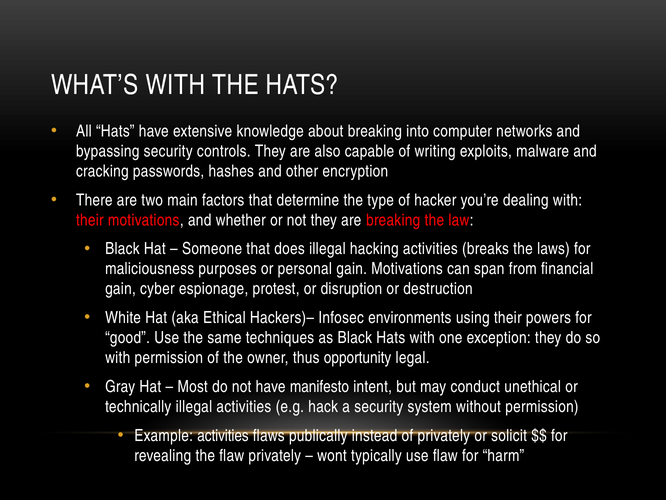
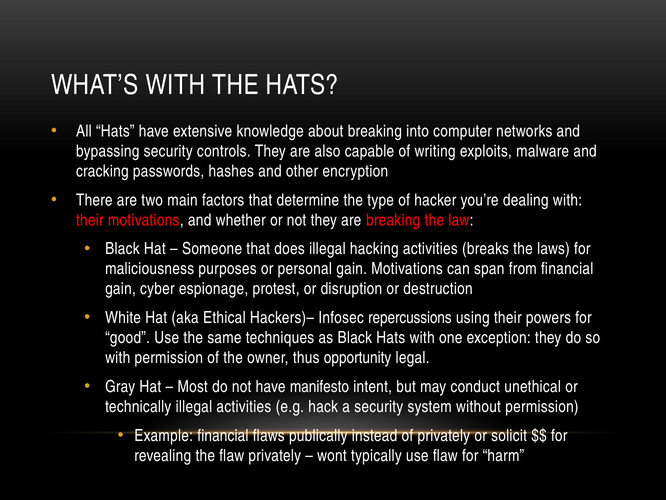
environments: environments -> repercussions (410, 318)
Example activities: activities -> financial (223, 435)
